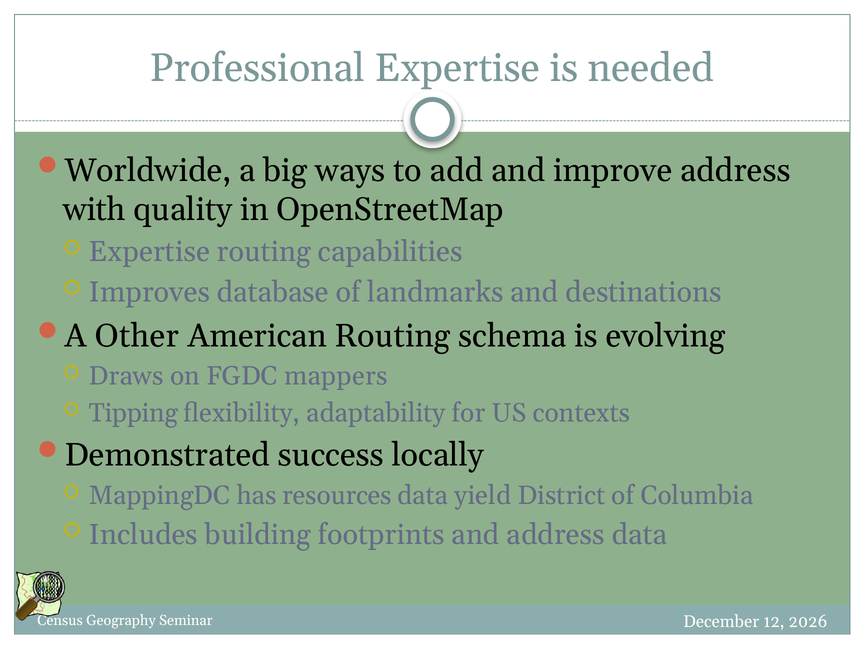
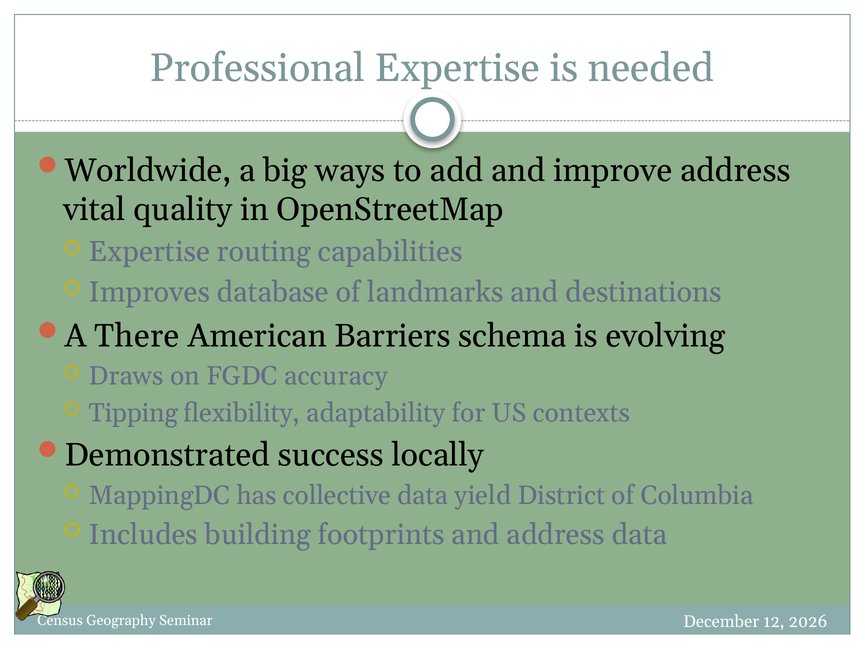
with: with -> vital (94, 209)
Other: Other -> There (137, 336)
American Routing: Routing -> Barriers (393, 336)
mappers: mappers -> accuracy (336, 376)
resources: resources -> collective (337, 495)
